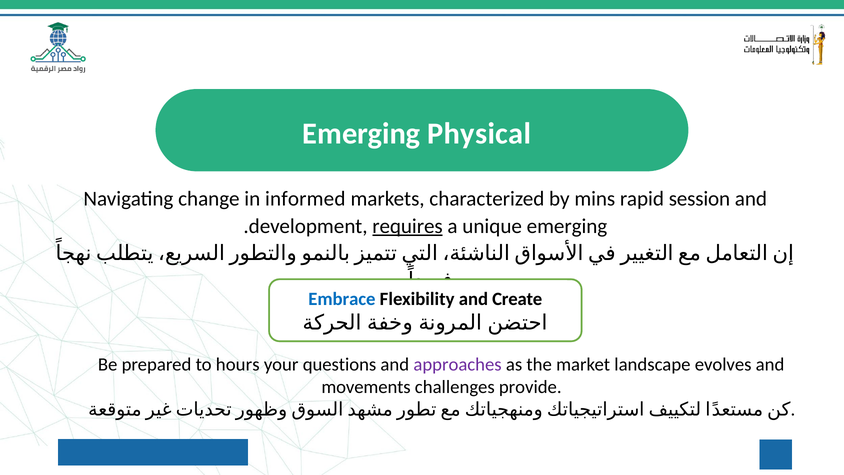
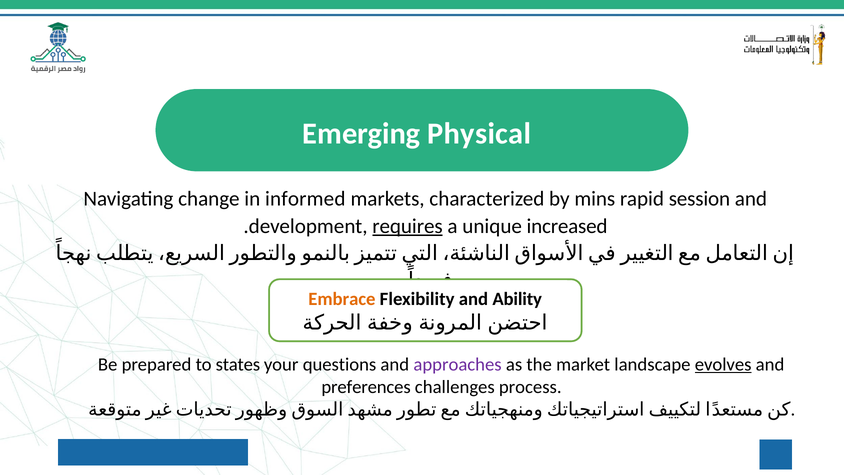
unique emerging: emerging -> increased (567, 226)
Embrace colour: blue -> orange (342, 299)
Create: Create -> Ability (517, 299)
hours: hours -> states (238, 364)
evolves underline: none -> present (723, 364)
movements: movements -> preferences (366, 387)
provide: provide -> process (530, 387)
